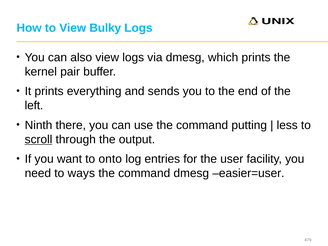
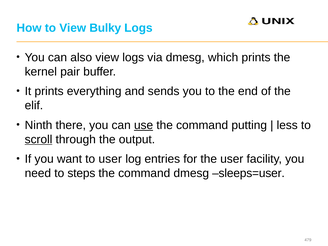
left: left -> elif (34, 106)
use underline: none -> present (144, 125)
to onto: onto -> user (110, 159)
ways: ways -> steps (81, 173)
easier=user: easier=user -> sleeps=user (248, 173)
